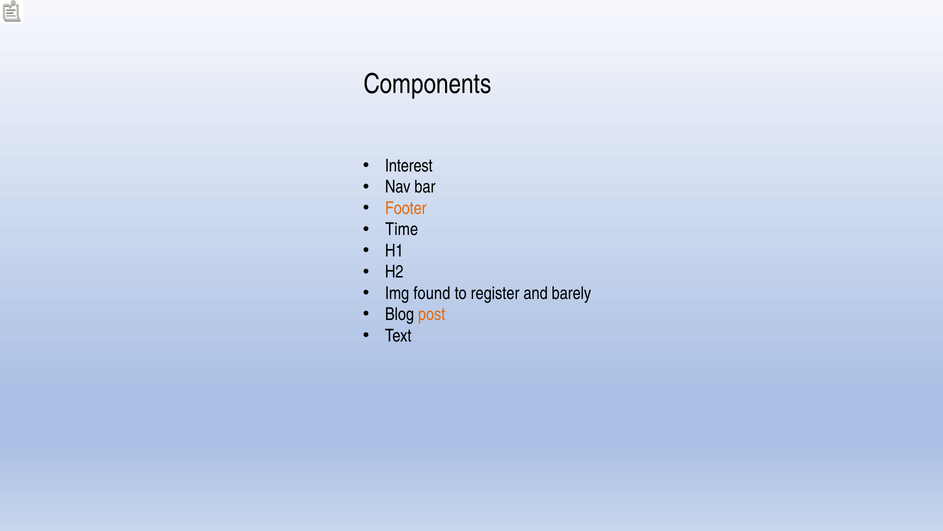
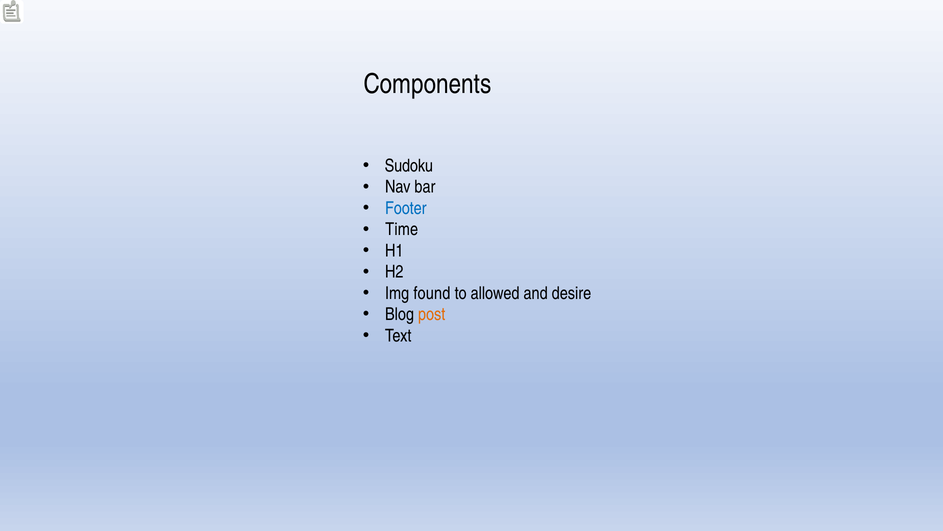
Interest: Interest -> Sudoku (409, 166)
Footer colour: orange -> blue (406, 208)
register: register -> allowed (495, 293)
barely: barely -> desire (571, 293)
